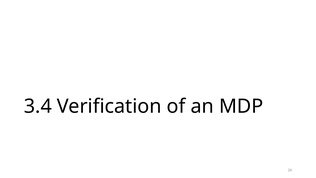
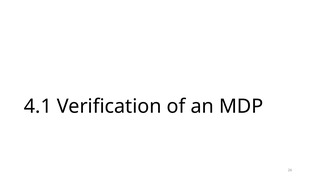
3.4: 3.4 -> 4.1 (38, 106)
